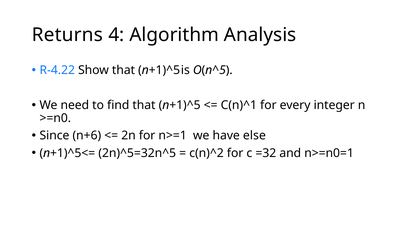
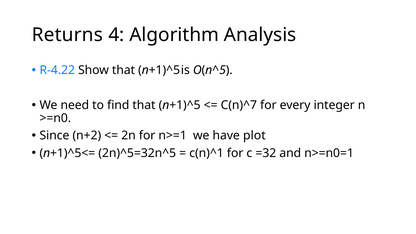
C(n)^1: C(n)^1 -> C(n)^7 (239, 105)
n+6: n+6 -> n+2 (87, 136)
else: else -> plot (254, 136)
c(n)^2: c(n)^2 -> c(n)^1 (207, 153)
